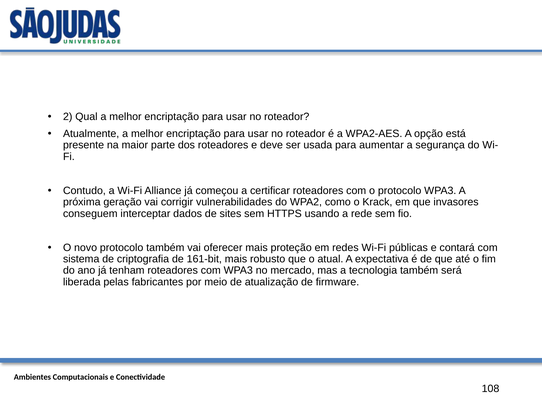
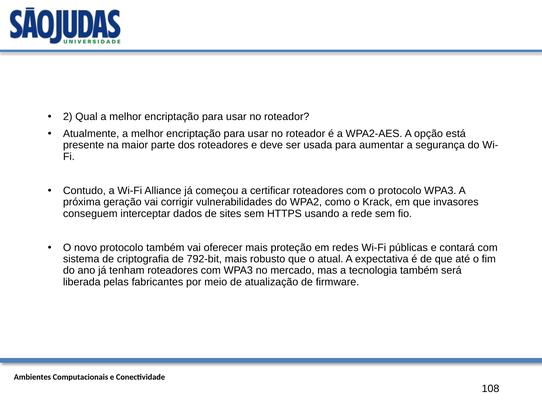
161-bit: 161-bit -> 792-bit (204, 259)
